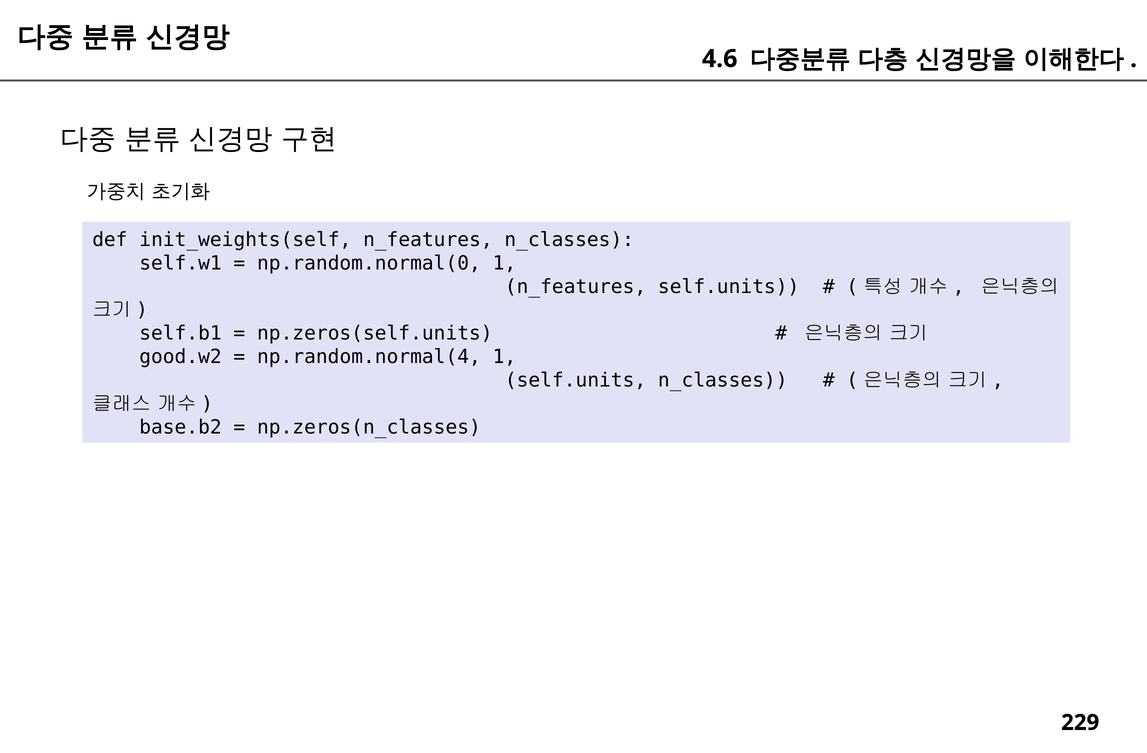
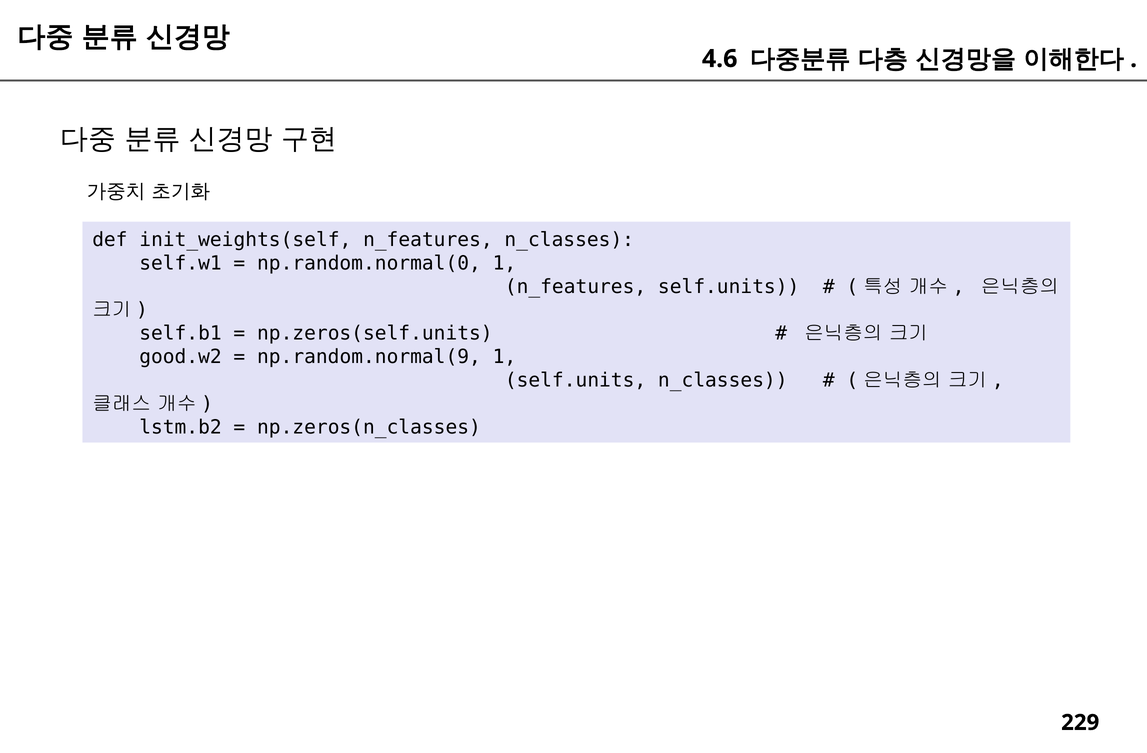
np.random.normal(4: np.random.normal(4 -> np.random.normal(9 (369, 357)
base.b2: base.b2 -> lstm.b2 (180, 427)
